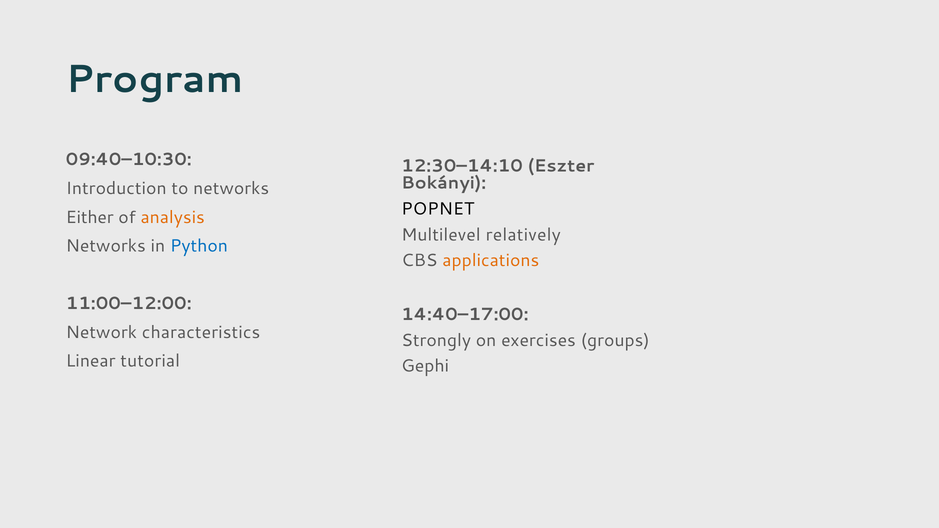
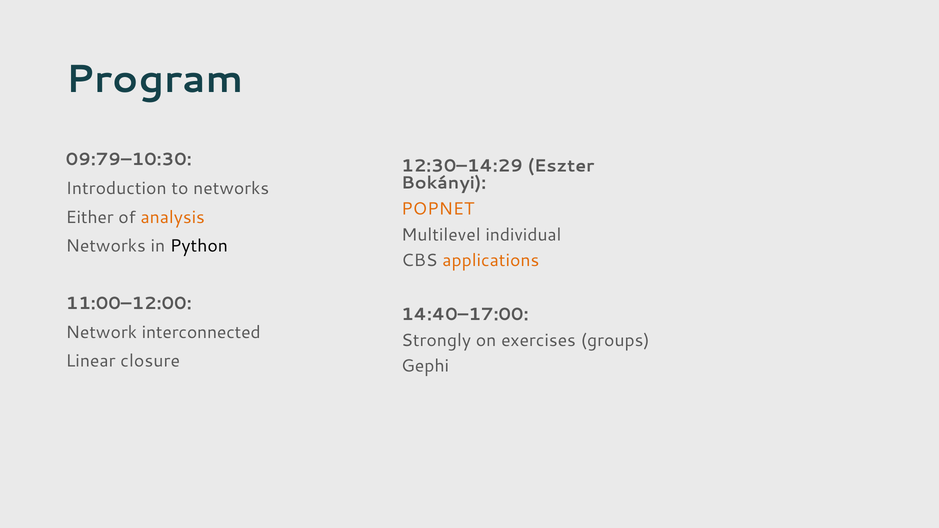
09:40–10:30: 09:40–10:30 -> 09:79–10:30 (129, 160)
12:30–14:10: 12:30–14:10 -> 12:30–14:29 (462, 166)
POPNET colour: black -> orange (438, 209)
relatively: relatively -> individual (523, 235)
Python colour: blue -> black (199, 246)
characteristics: characteristics -> interconnected (201, 332)
tutorial: tutorial -> closure (150, 361)
